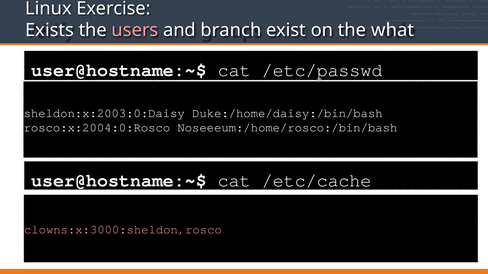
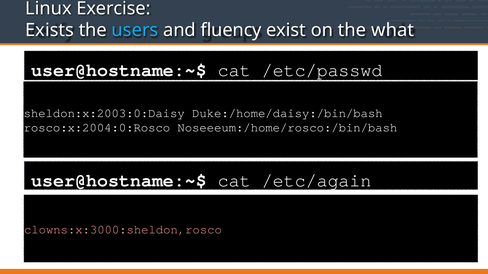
users colour: pink -> light blue (135, 30)
branch: branch -> fluency (231, 30)
/etc/cache: /etc/cache -> /etc/again (317, 181)
